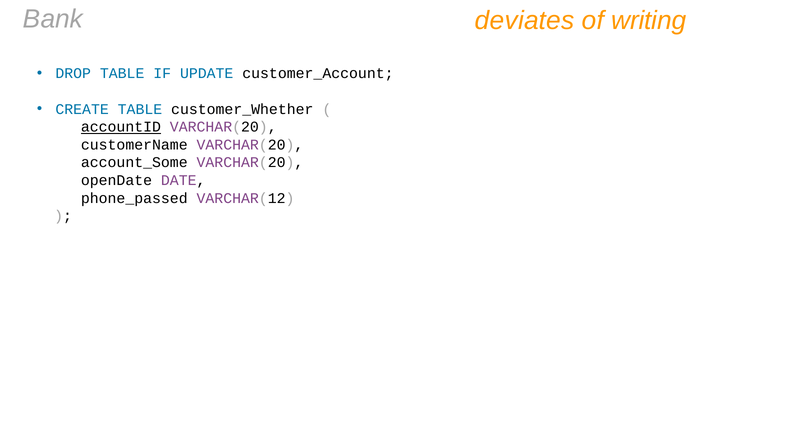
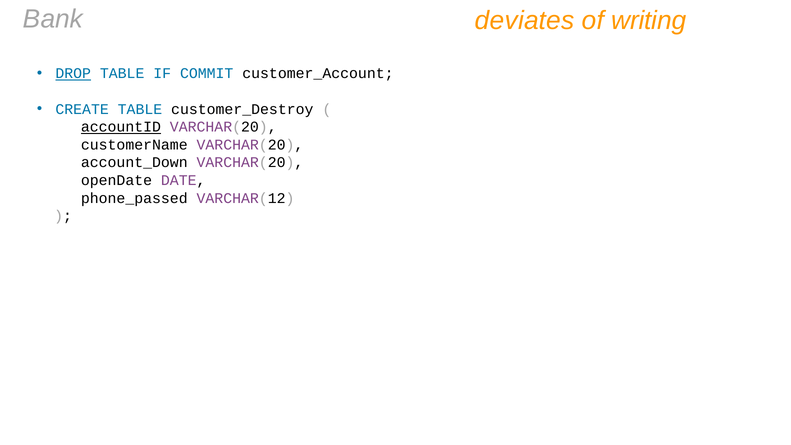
DROP underline: none -> present (73, 74)
UPDATE: UPDATE -> COMMIT (207, 74)
customer_Whether: customer_Whether -> customer_Destroy (242, 109)
account_Some: account_Some -> account_Down (134, 163)
